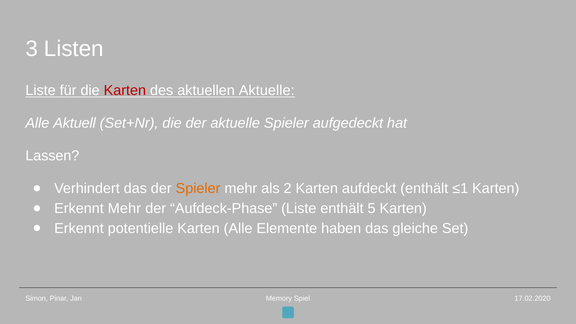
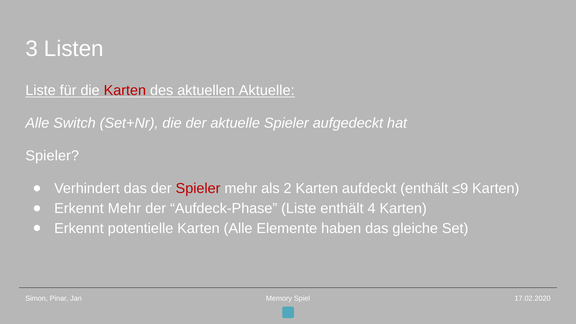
Aktuell: Aktuell -> Switch (75, 123)
Lassen: Lassen -> Spieler (52, 156)
Spieler colour: orange -> red (198, 189)
≤1: ≤1 -> ≤9 (460, 189)
5: 5 -> 4 (372, 208)
